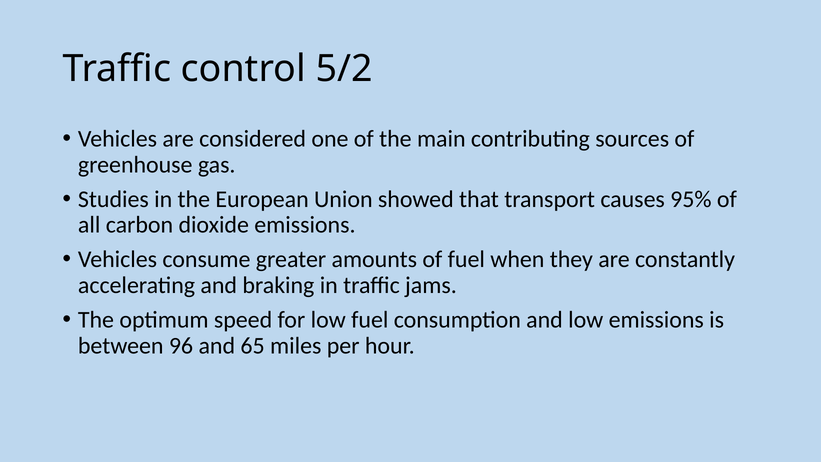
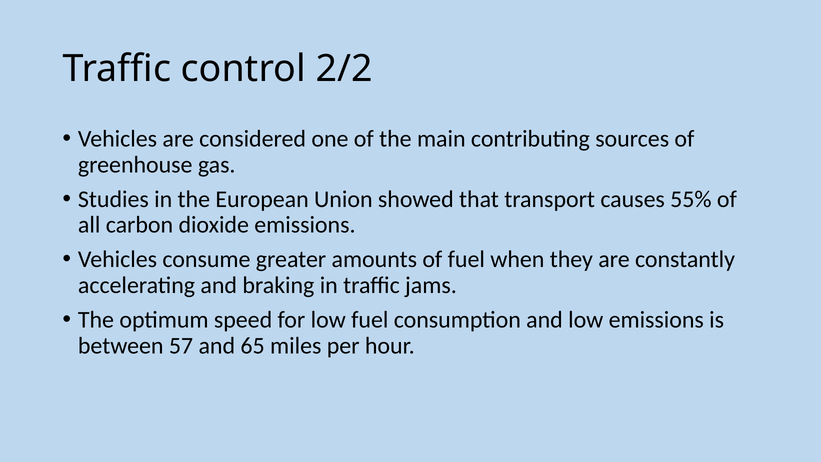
5/2: 5/2 -> 2/2 (344, 69)
95%: 95% -> 55% (691, 199)
96: 96 -> 57 (181, 346)
